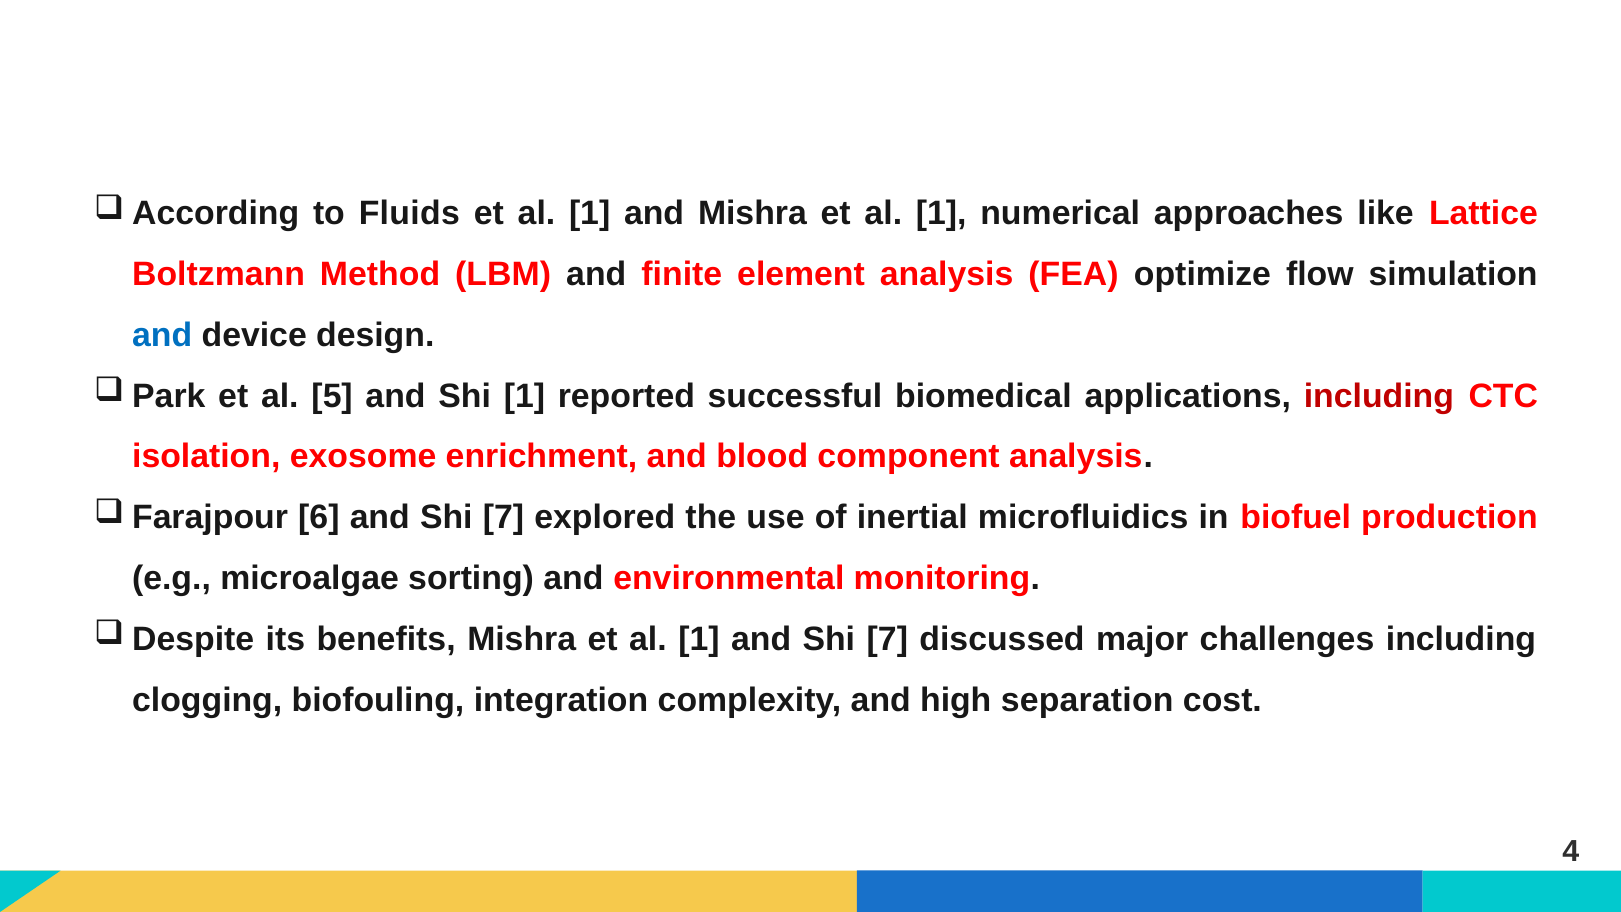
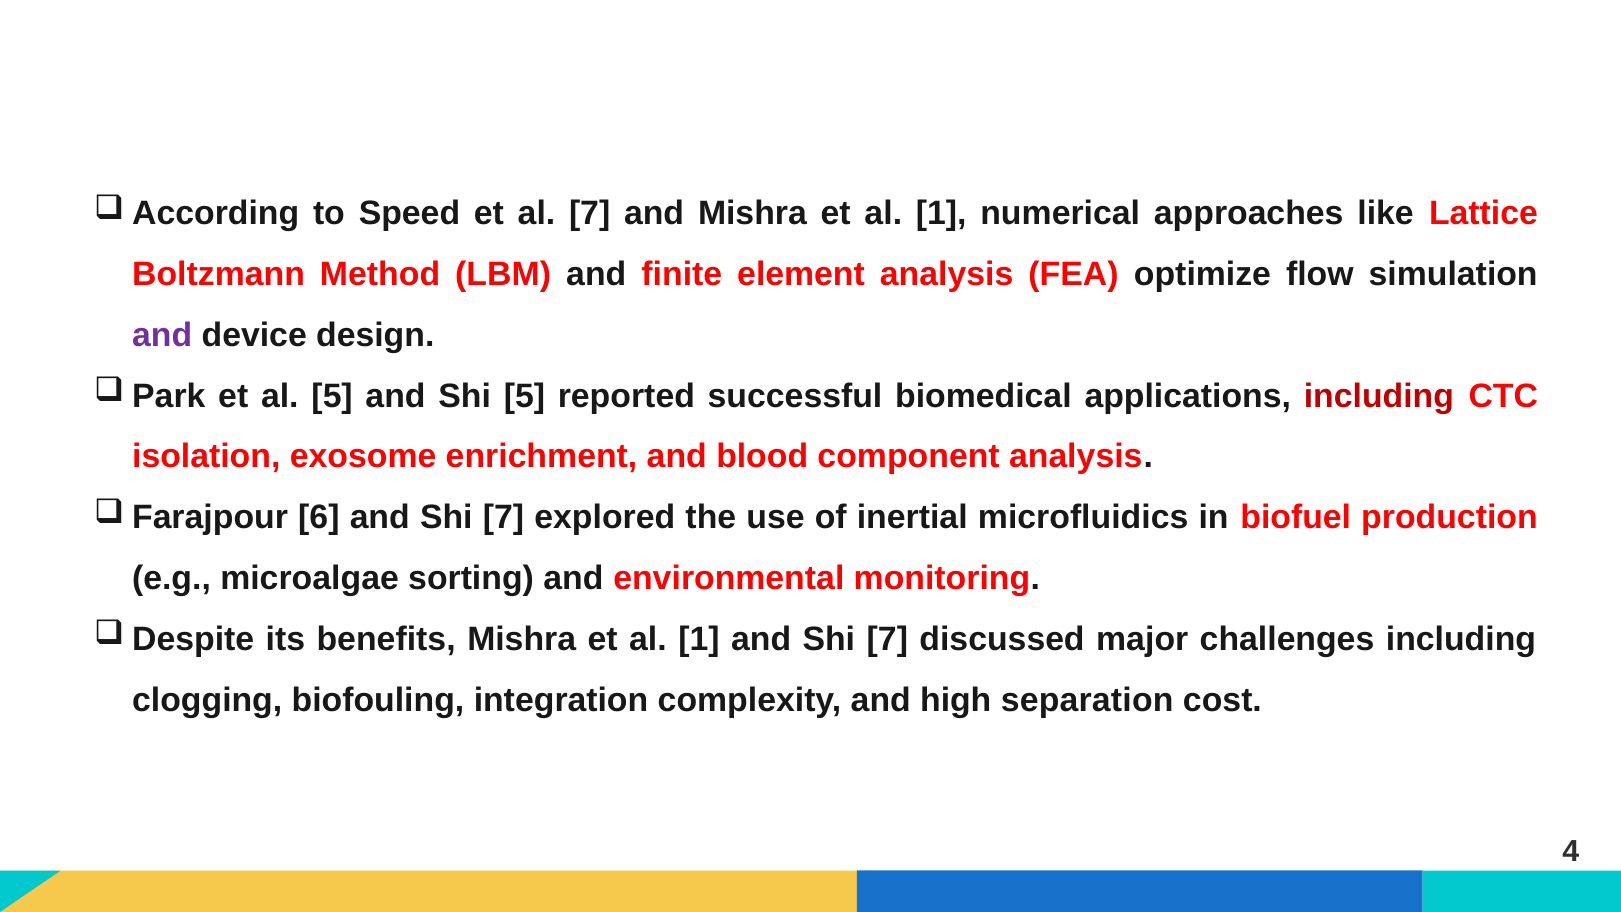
Fluids: Fluids -> Speed (409, 213)
1: 1 -> 7 (590, 213)
and colour: blue -> purple (162, 335)
Shi 1: 1 -> 5 (524, 396)
